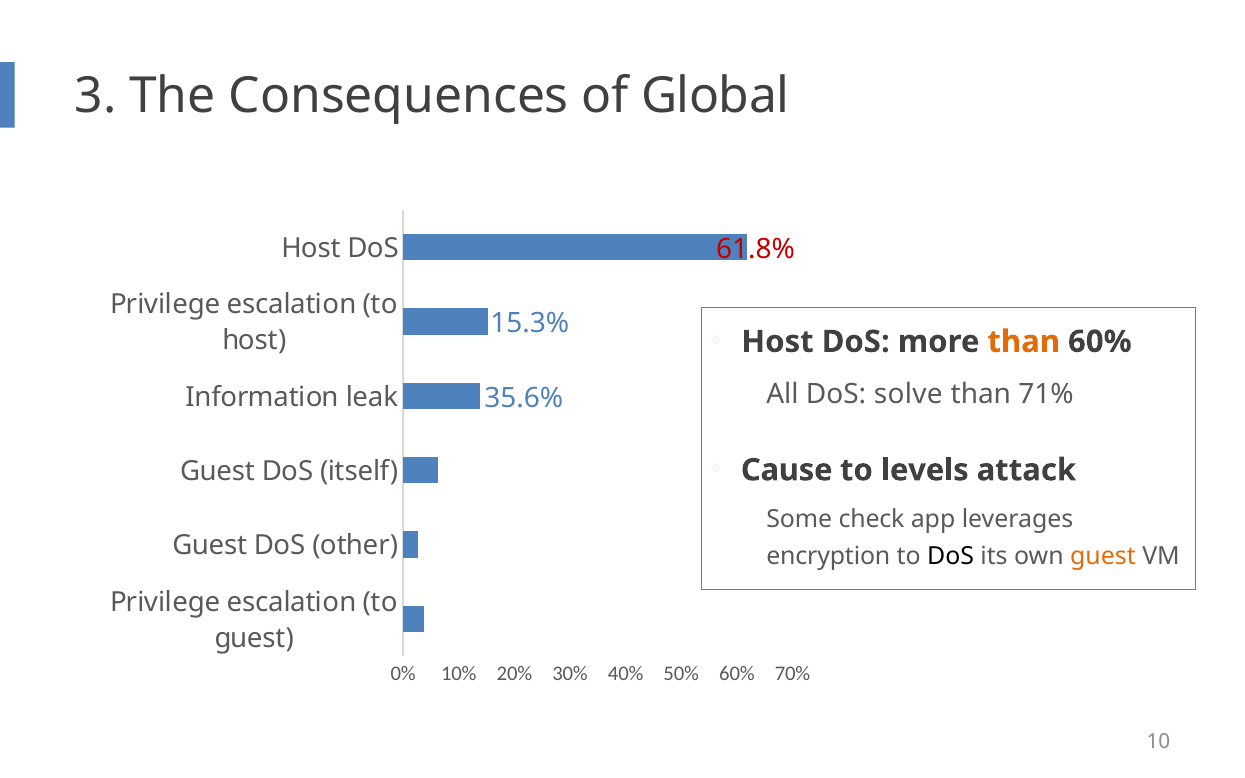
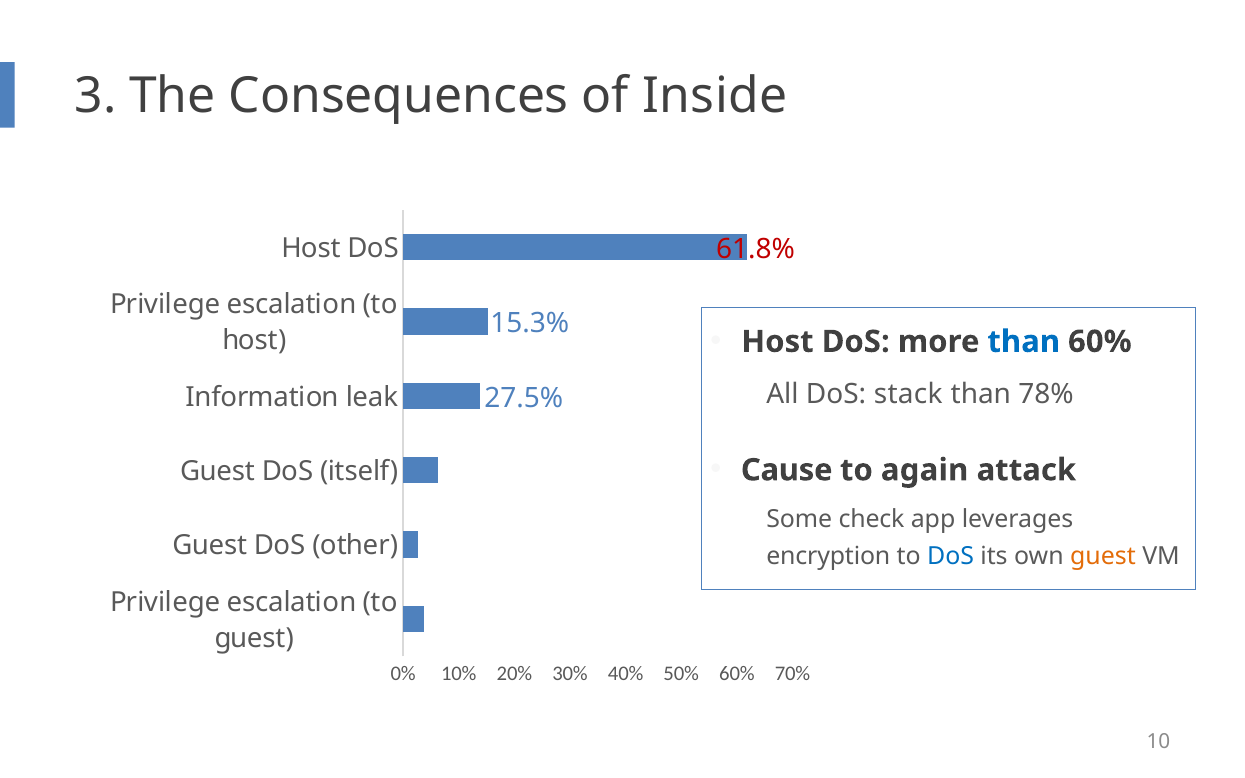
Global: Global -> Inside (715, 96)
than colour: orange -> blue (1024, 342)
solve: solve -> stack (908, 394)
71%: 71% -> 78% (1046, 394)
35.6%: 35.6% -> 27.5% (524, 398)
levels: levels -> again (925, 470)
DoS colour: black -> blue (951, 557)
